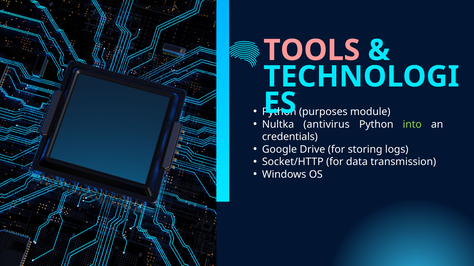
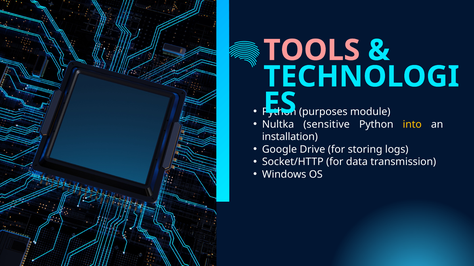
antivirus: antivirus -> sensitive (327, 125)
into colour: light green -> yellow (412, 125)
credentials: credentials -> installation (290, 137)
